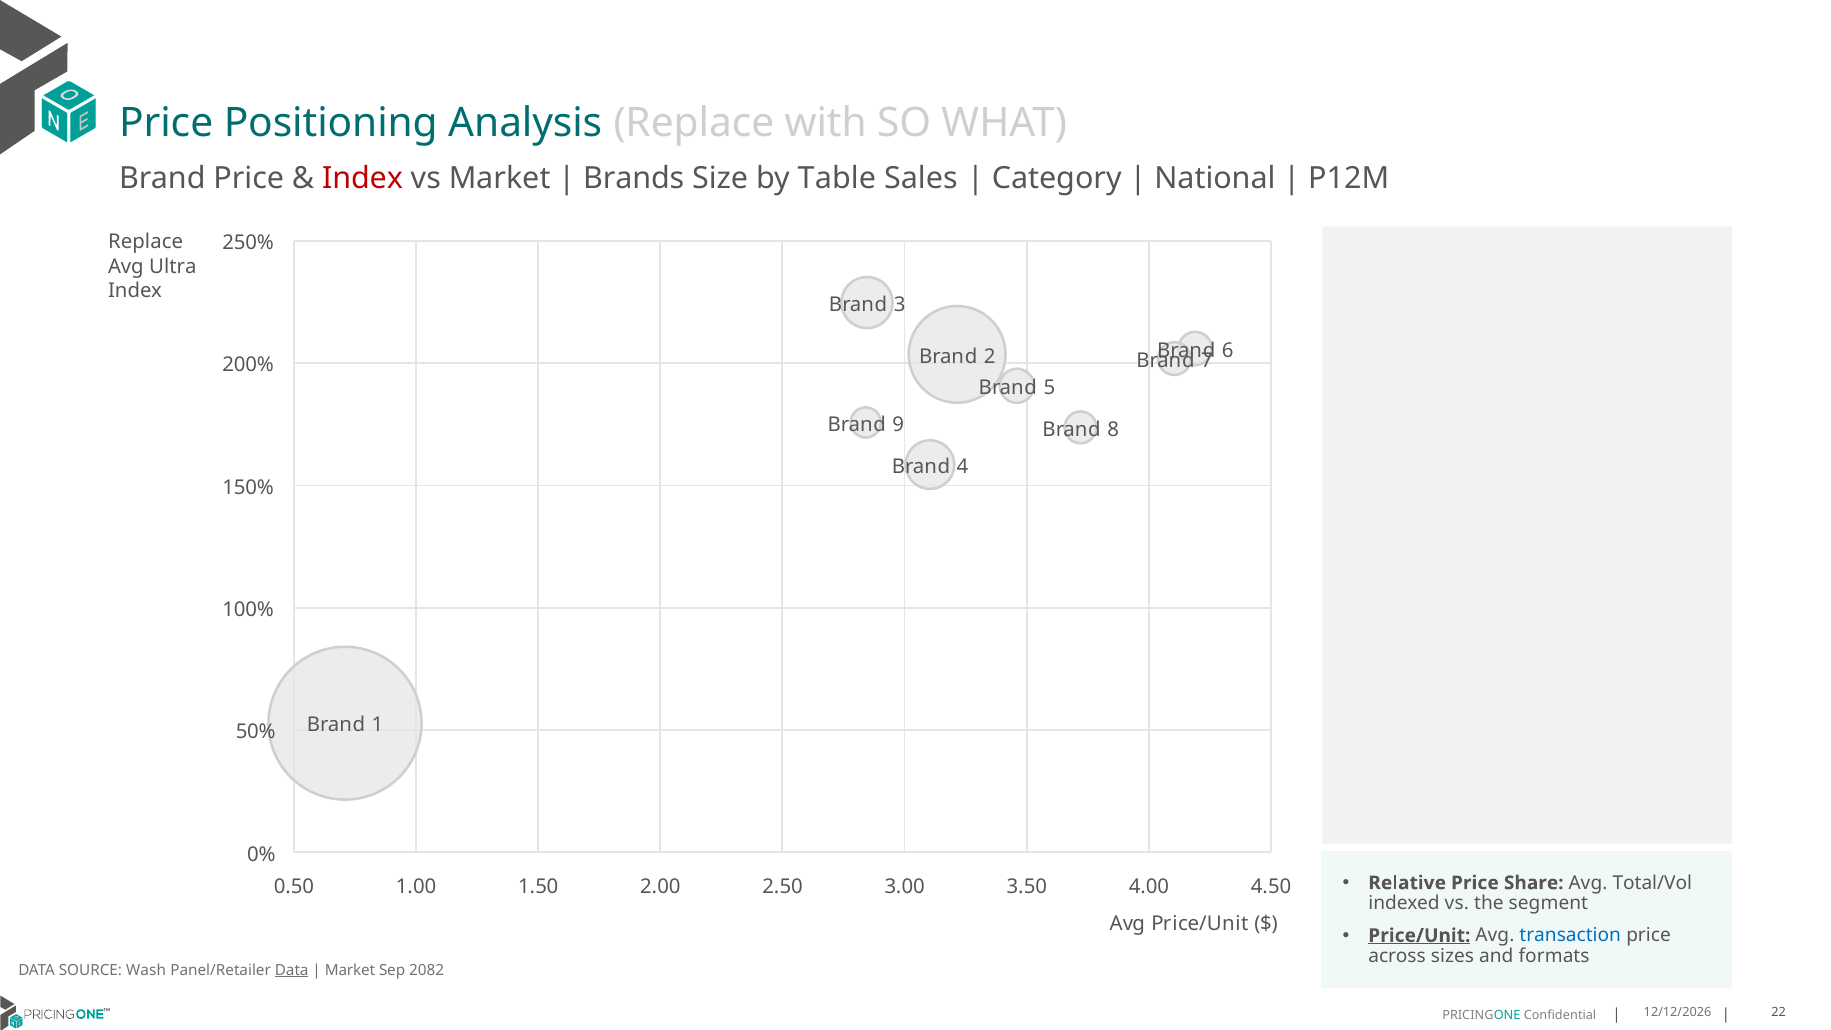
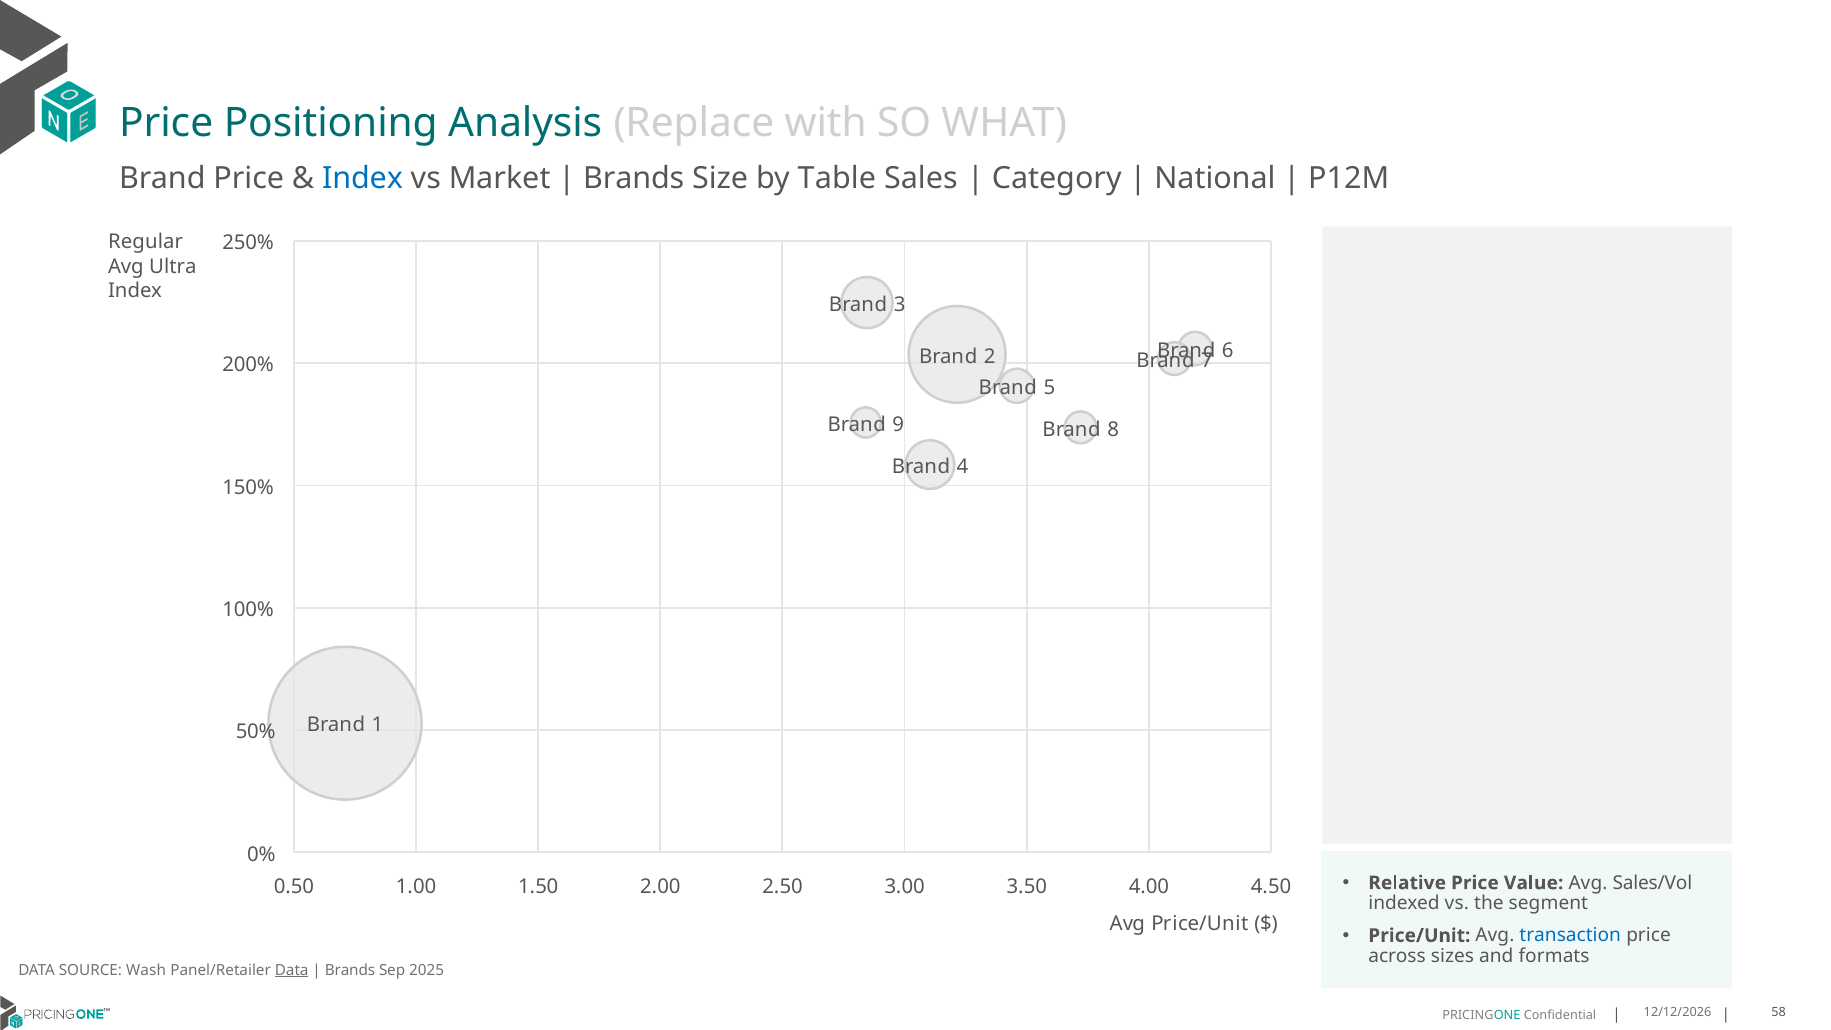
Index colour: red -> blue (362, 179)
Replace: Replace -> Regular (146, 242)
Share: Share -> Value (1534, 883)
Total/Vol: Total/Vol -> Sales/Vol (1652, 883)
Price/Unit underline: present -> none (1419, 936)
Market: Market -> Brands (350, 970)
2082: 2082 -> 2025 (427, 970)
22: 22 -> 58 (1779, 1013)
